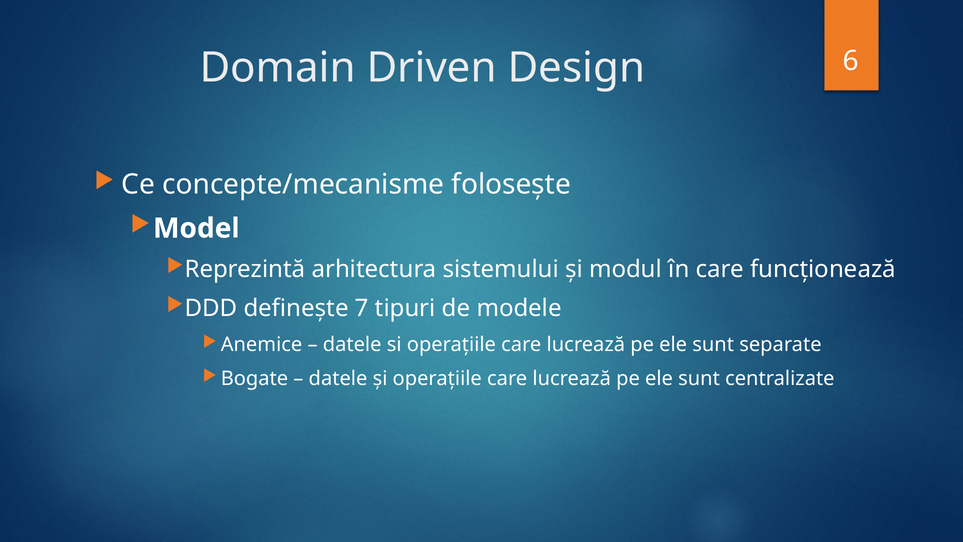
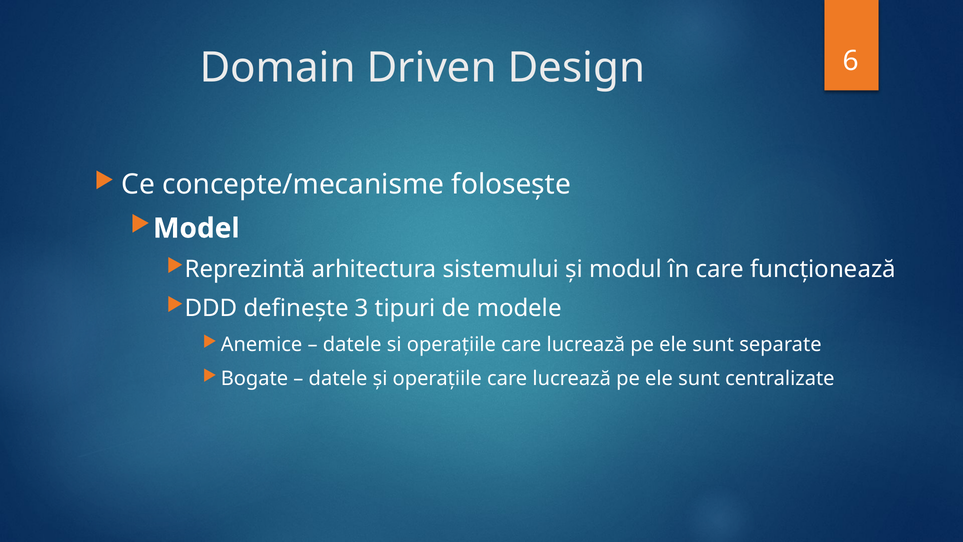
7: 7 -> 3 (362, 308)
